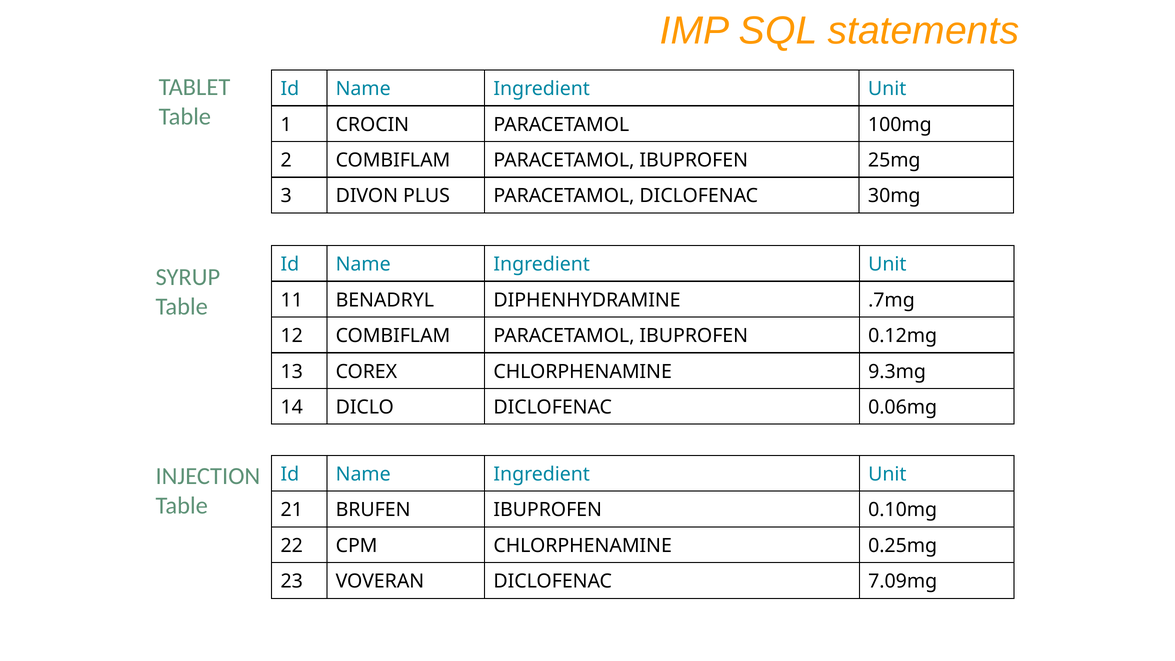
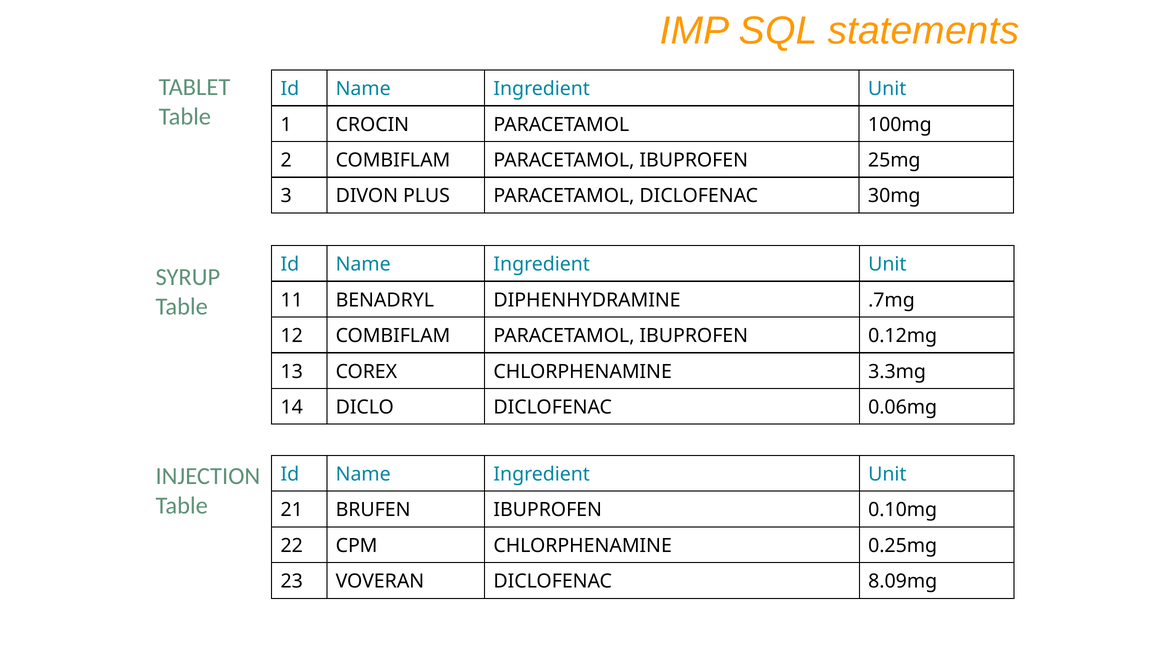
9.3mg: 9.3mg -> 3.3mg (897, 372)
7.09mg: 7.09mg -> 8.09mg (903, 581)
